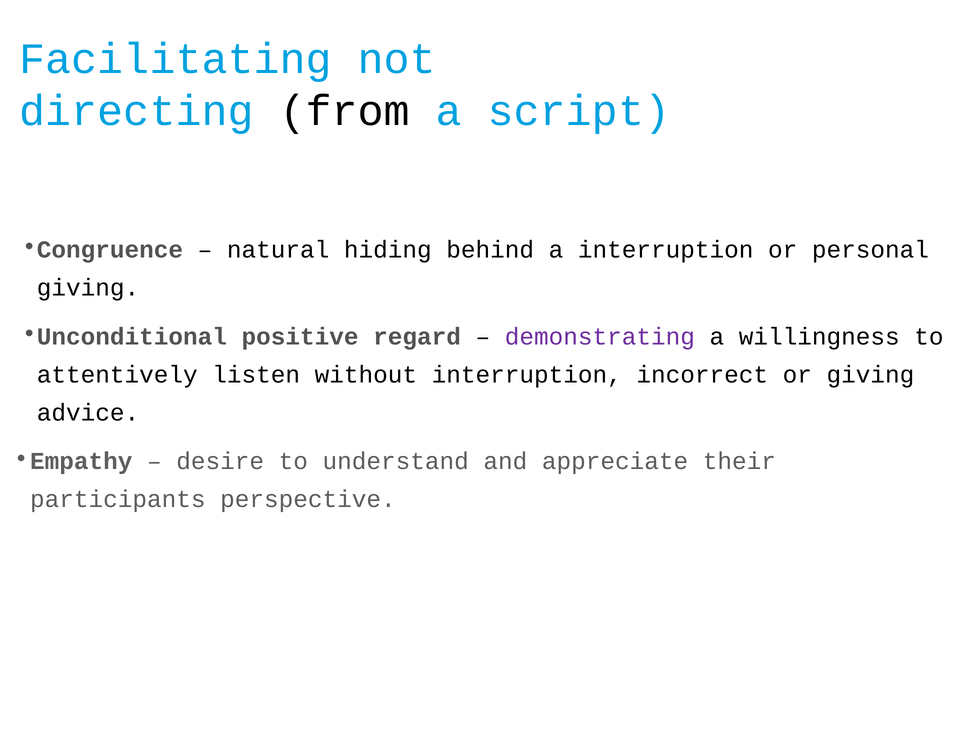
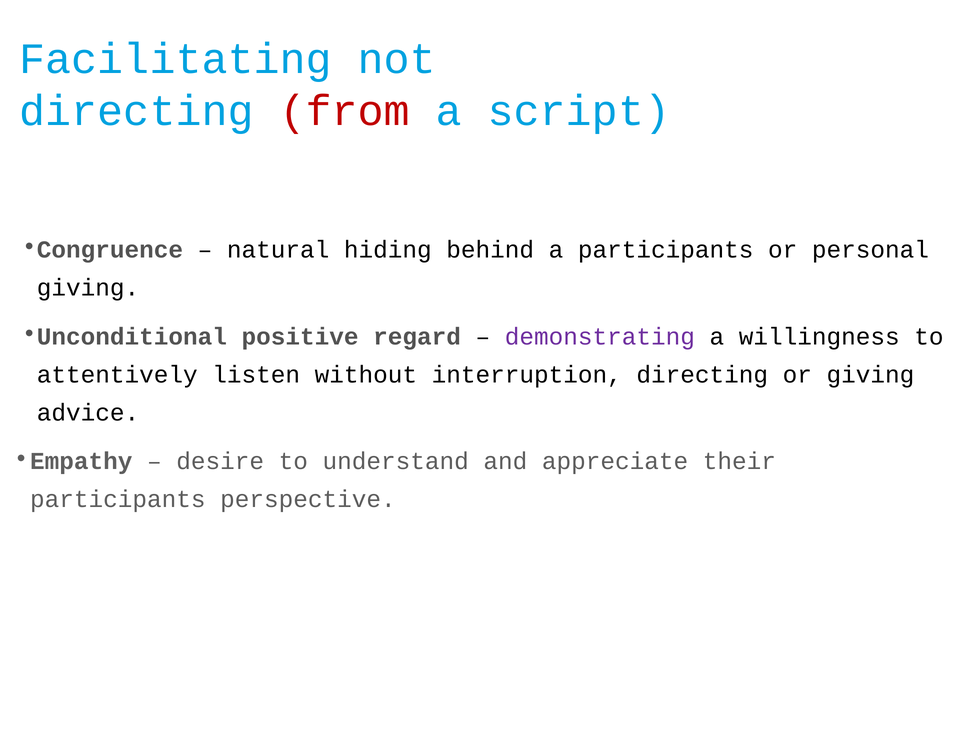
from colour: black -> red (345, 111)
a interruption: interruption -> participants (666, 250)
interruption incorrect: incorrect -> directing (702, 375)
